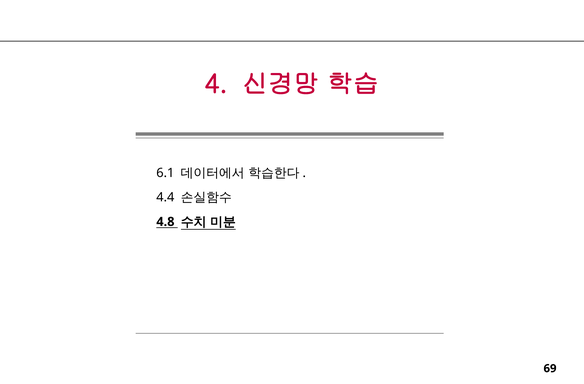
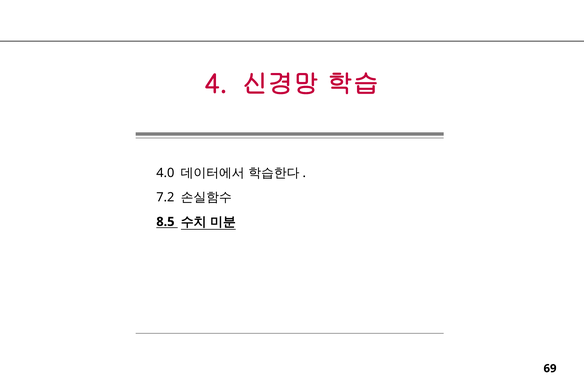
6.1: 6.1 -> 4.0 (165, 173)
4.4: 4.4 -> 7.2 (165, 197)
4.8: 4.8 -> 8.5 (165, 222)
